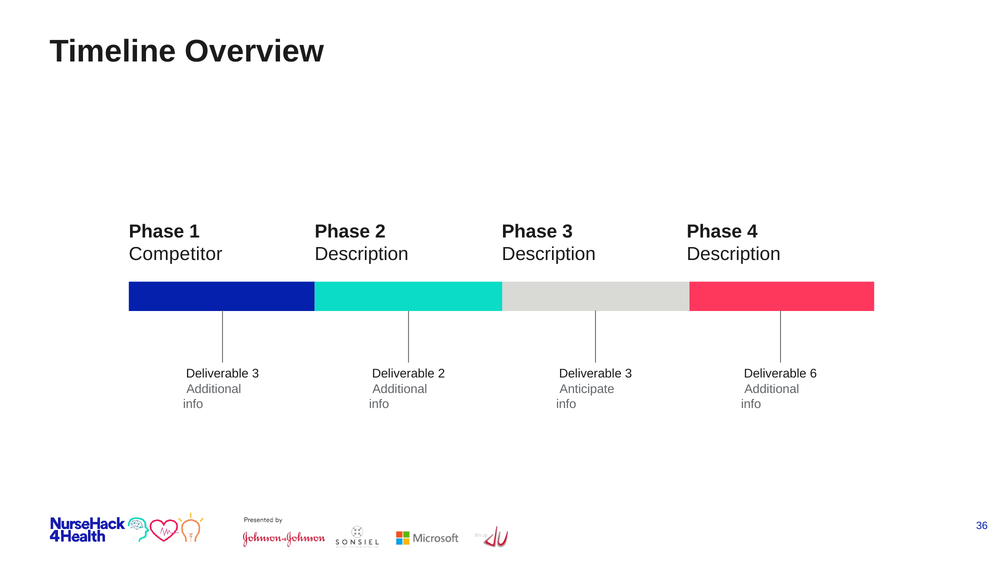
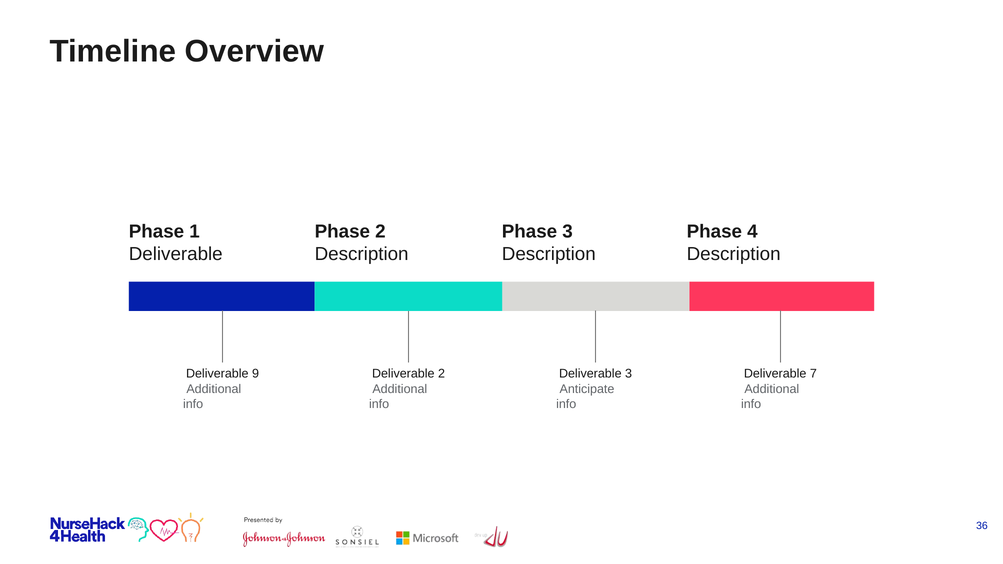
Competitor: Competitor -> Deliverable (176, 254)
3: 3 -> 9 (256, 374)
6: 6 -> 7 (813, 374)
